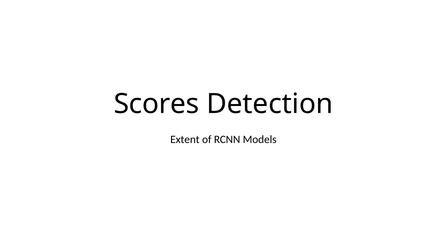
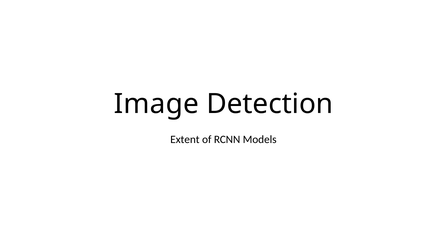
Scores: Scores -> Image (156, 104)
